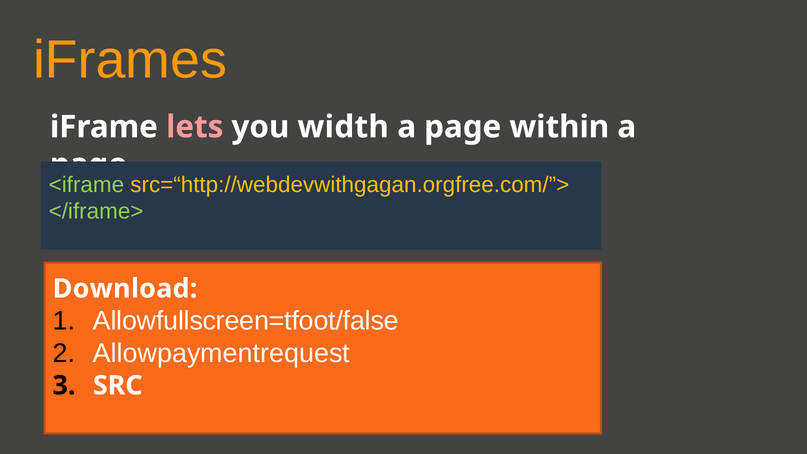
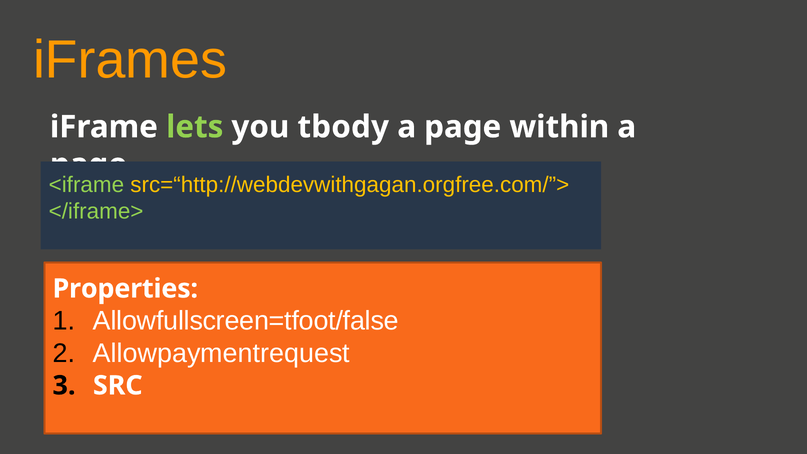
lets colour: pink -> light green (195, 127)
width: width -> tbody (343, 127)
Download: Download -> Properties (125, 289)
